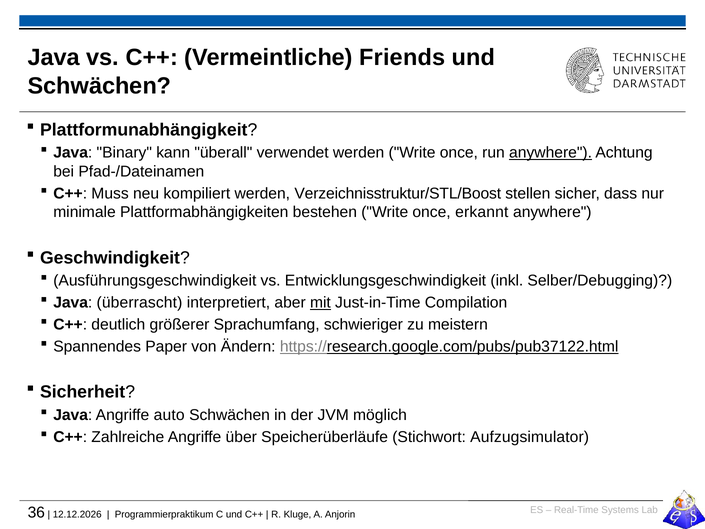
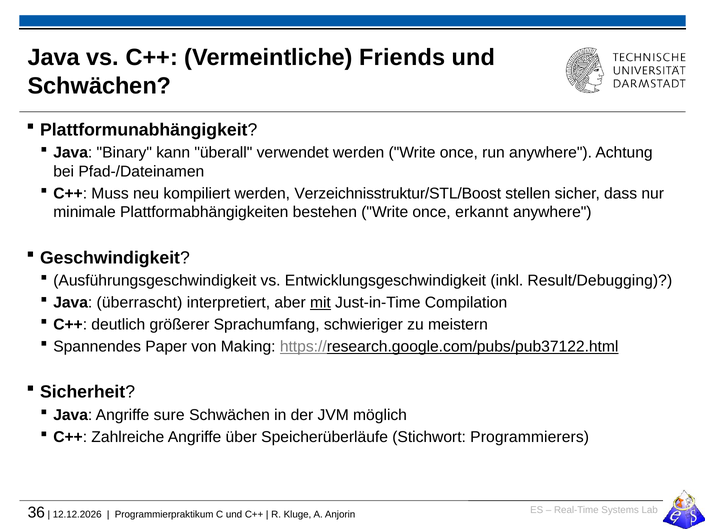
anywhere underline: present -> none (551, 153)
Selber/Debugging: Selber/Debugging -> Result/Debugging (600, 281)
Ändern: Ändern -> Making (248, 346)
auto: auto -> sure (169, 415)
Aufzugsimulator: Aufzugsimulator -> Programmierers (530, 437)
